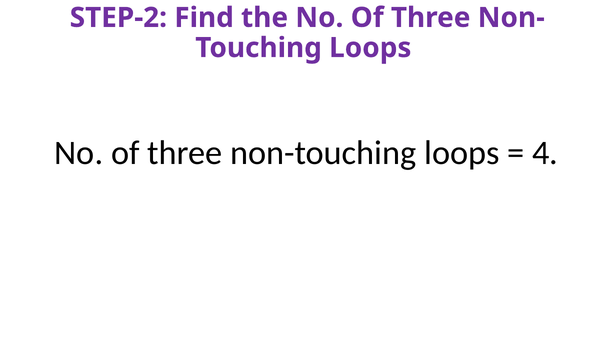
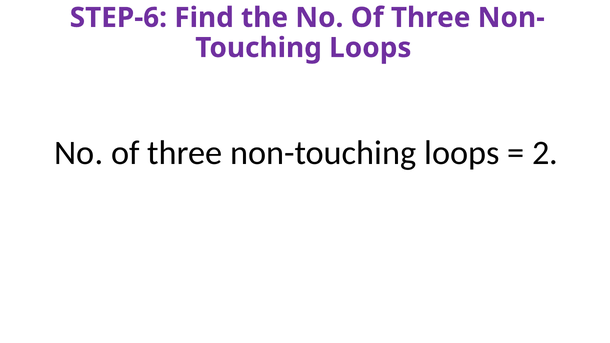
STEP-2: STEP-2 -> STEP-6 (118, 18)
4: 4 -> 2 (545, 153)
